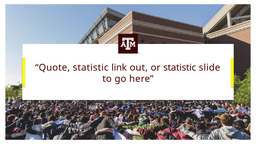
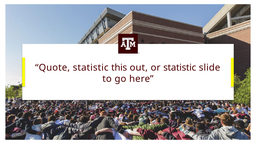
link: link -> this (119, 68)
